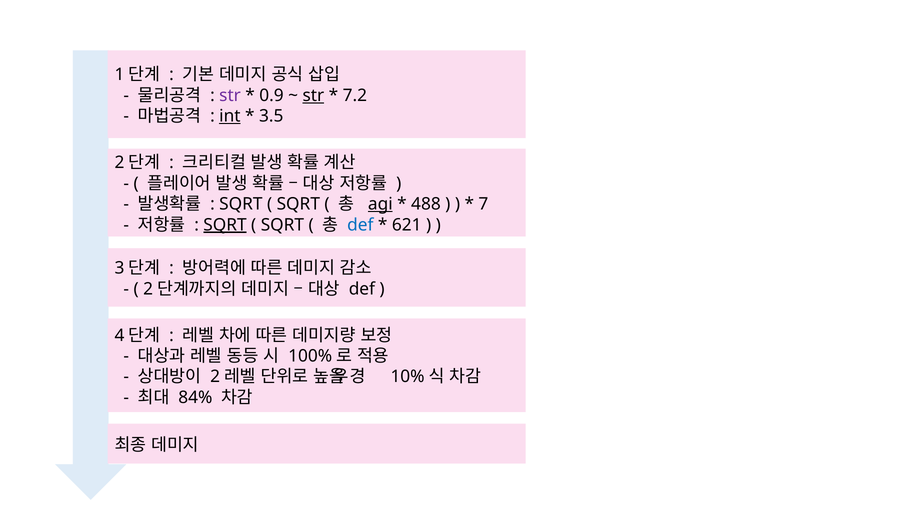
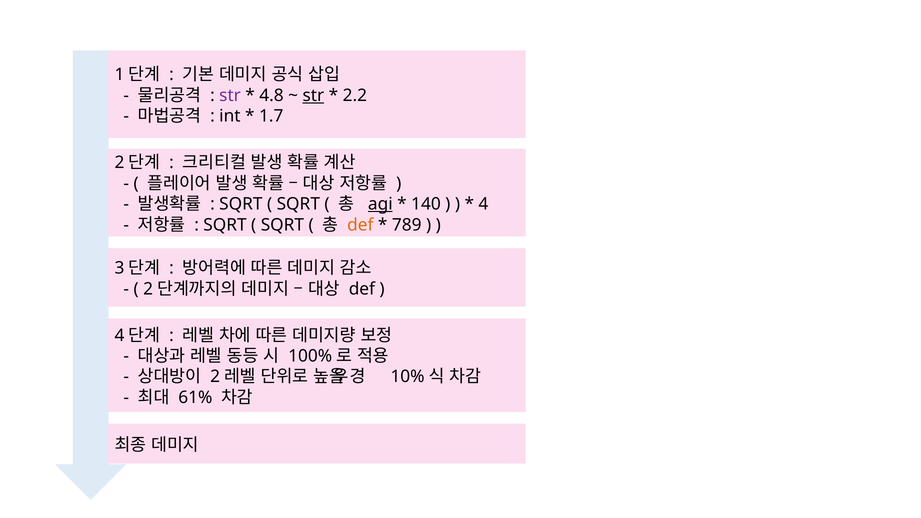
0.9: 0.9 -> 4.8 (272, 95)
7.2: 7.2 -> 2.2 (355, 95)
int underline: present -> none (230, 116)
3.5: 3.5 -> 1.7 (271, 116)
488: 488 -> 140 (426, 204)
7: 7 -> 4 (483, 204)
SQRT underline: present -> none (225, 225)
def colour: blue -> orange (360, 225)
621: 621 -> 789 (407, 225)
84%: 84% -> 61% (195, 398)
